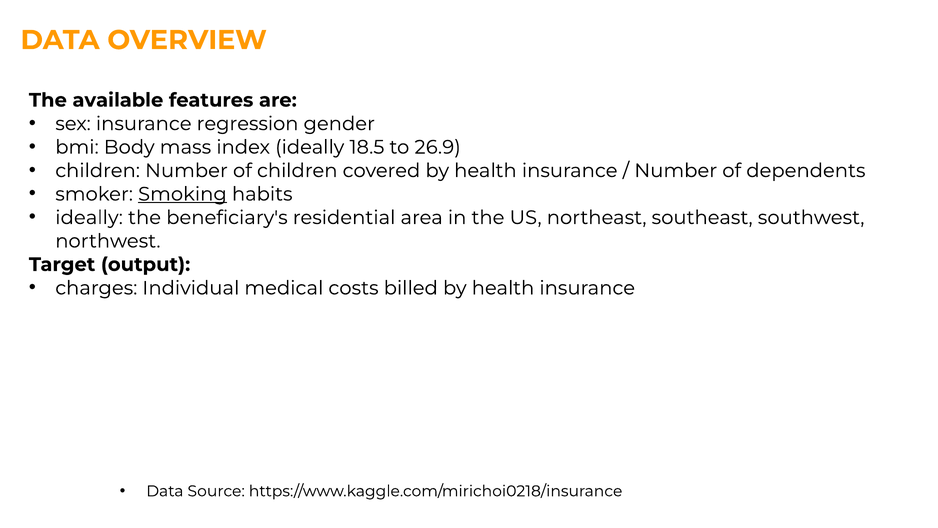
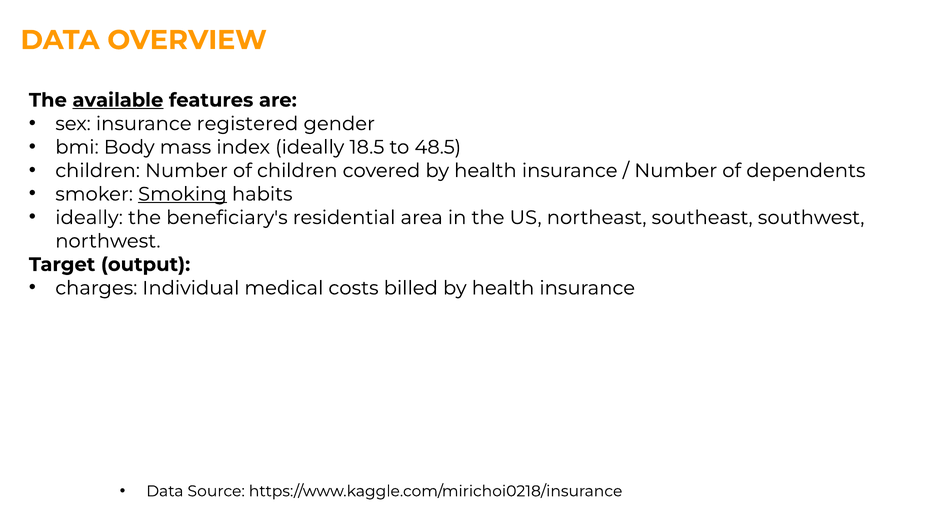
available underline: none -> present (118, 100)
regression: regression -> registered (247, 124)
26.9: 26.9 -> 48.5 (438, 147)
